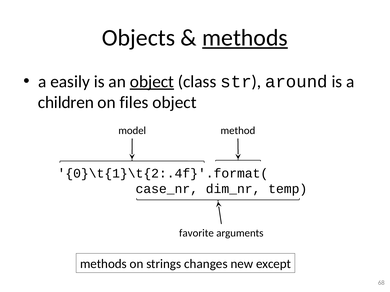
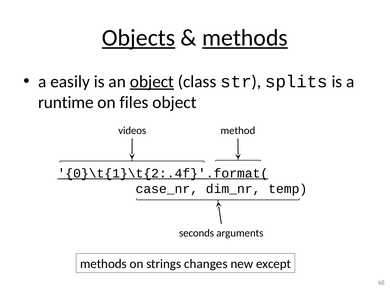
Objects underline: none -> present (139, 38)
around: around -> splits (296, 82)
children: children -> runtime (66, 103)
model: model -> videos (132, 131)
0}\t{1}\t{2:.4f}'.format( underline: none -> present (163, 174)
favorite: favorite -> seconds (197, 234)
